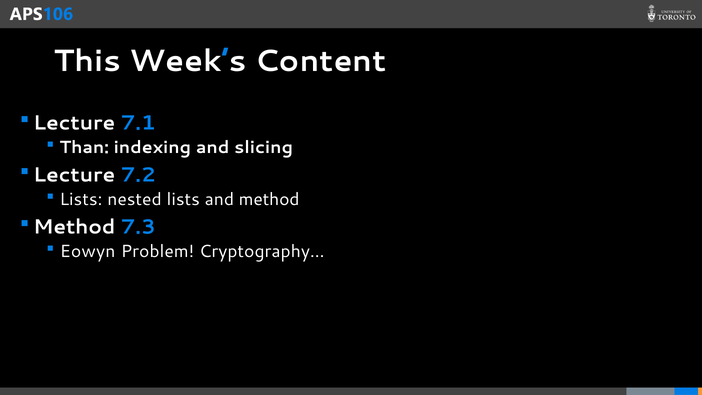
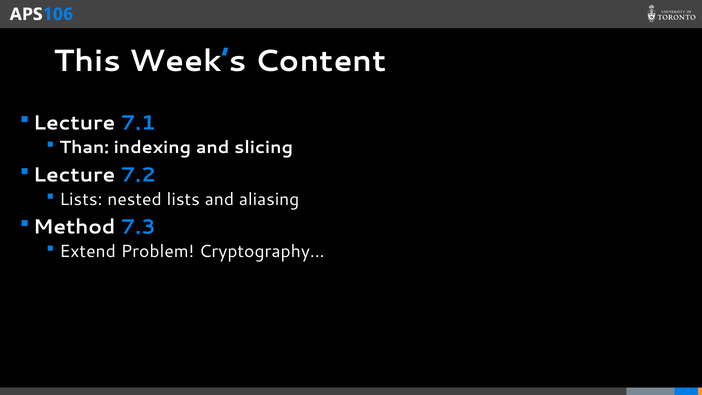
and method: method -> aliasing (269, 199)
Eowyn: Eowyn -> Extend (88, 251)
